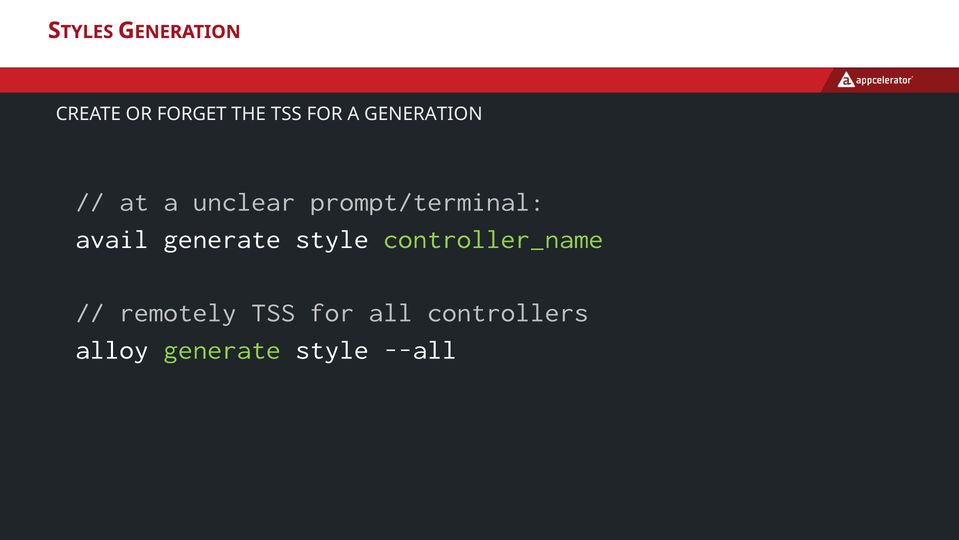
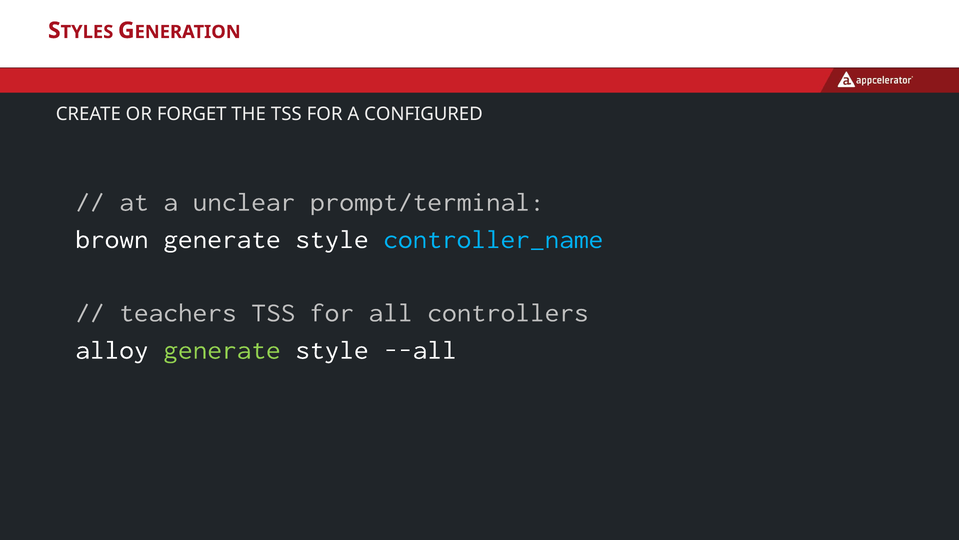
A GENERATION: GENERATION -> CONFIGURED (423, 114)
avail: avail -> brown (112, 239)
controller_name colour: light green -> light blue (493, 239)
remotely: remotely -> teachers (178, 312)
